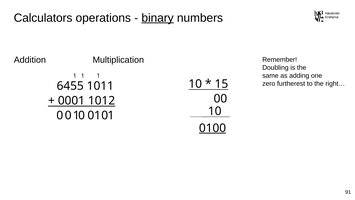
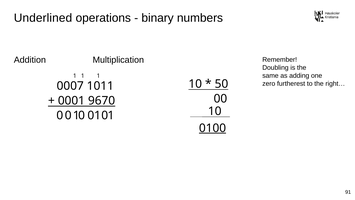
Calculators: Calculators -> Underlined (43, 18)
binary underline: present -> none (158, 18)
15: 15 -> 50 (221, 84)
6455: 6455 -> 0007 (70, 86)
1012: 1012 -> 9670 (102, 101)
